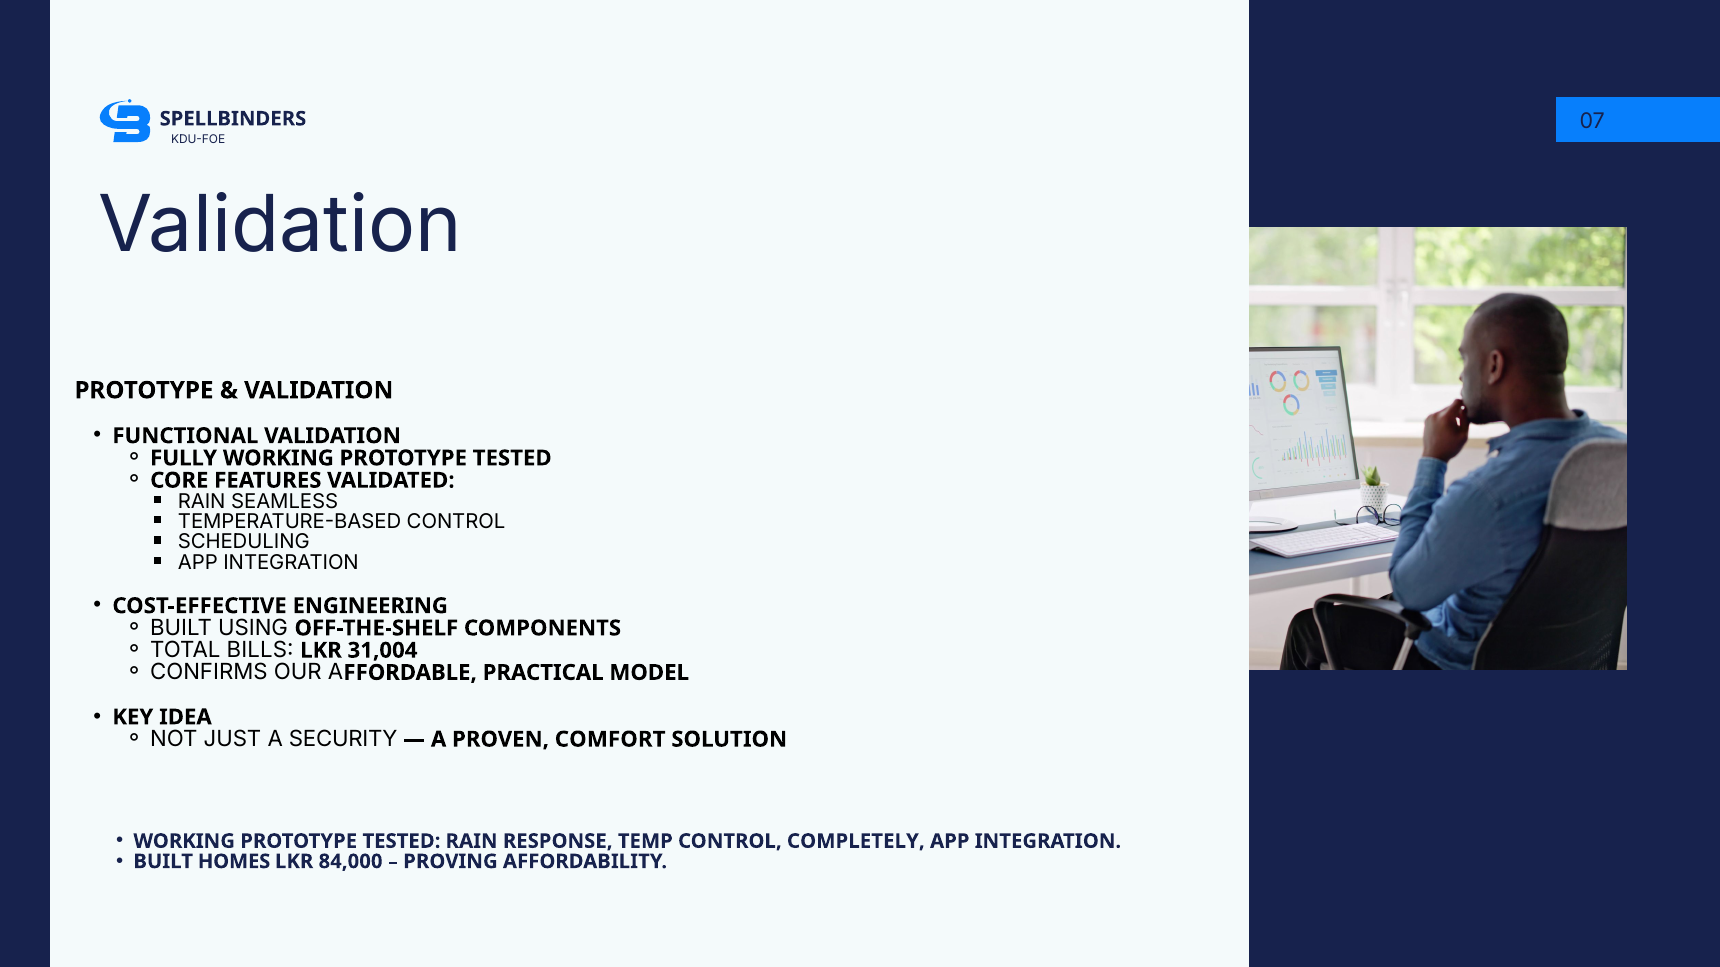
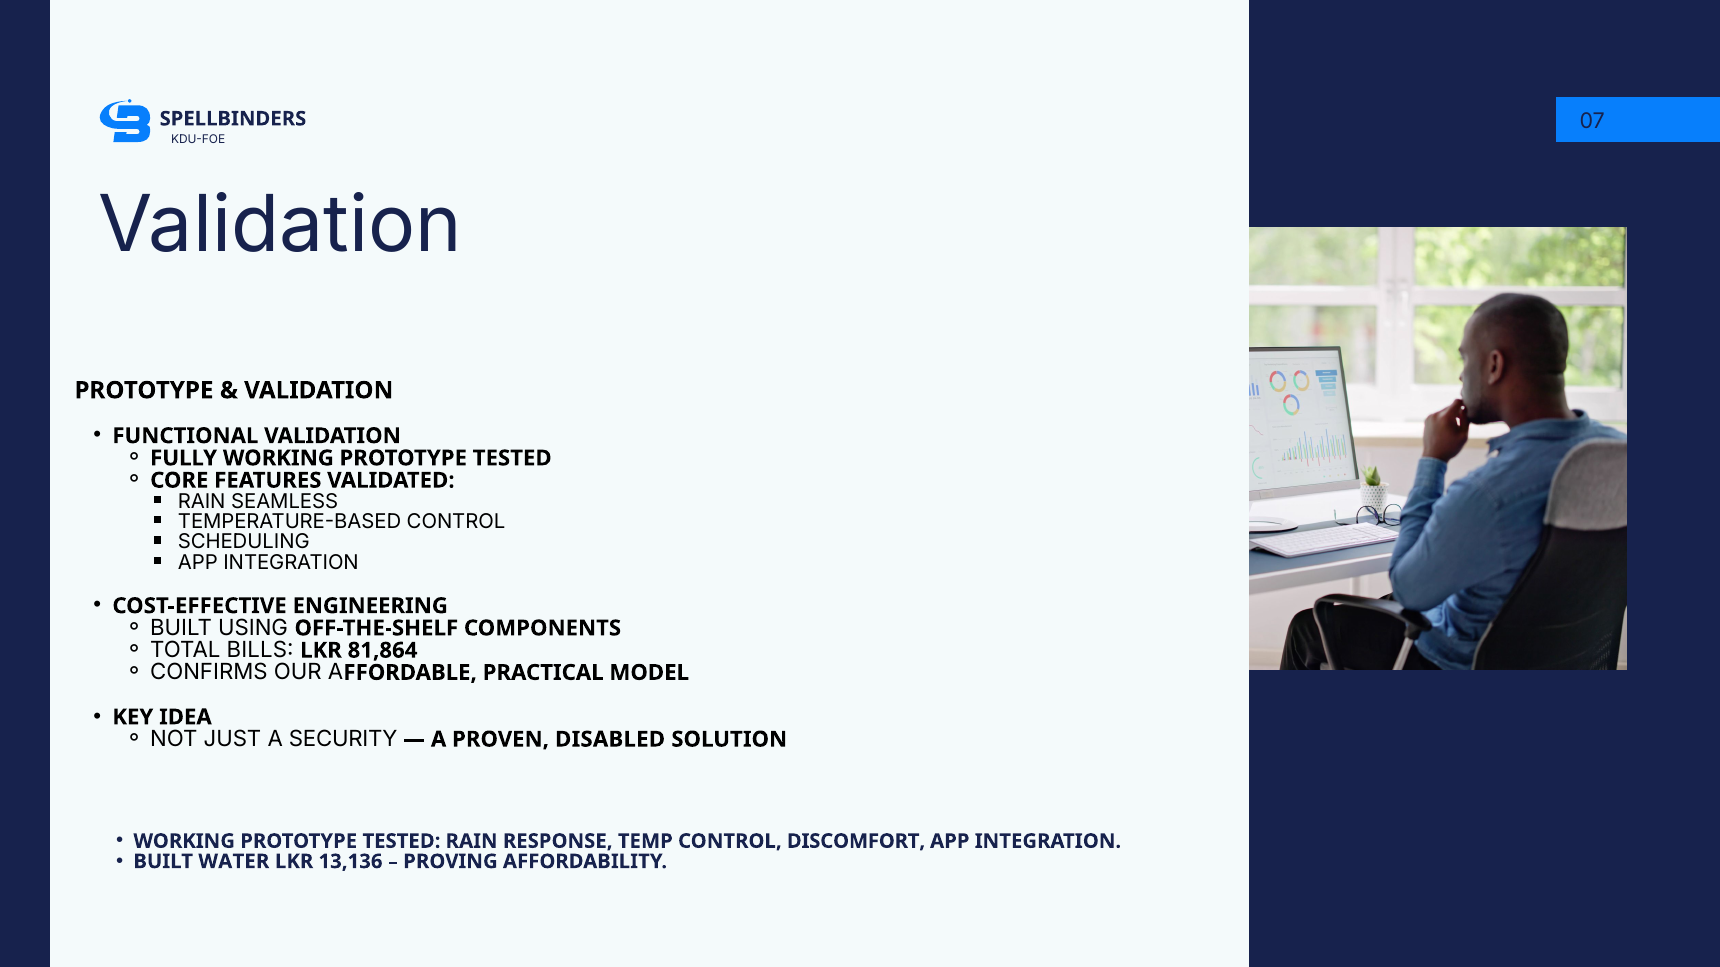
31,004: 31,004 -> 81,864 (383, 651)
COMFORT: COMFORT -> DISABLED (610, 740)
COMPLETELY: COMPLETELY -> DISCOMFORT (856, 842)
HOMES: HOMES -> WATER (234, 862)
84,000: 84,000 -> 13,136 (351, 862)
